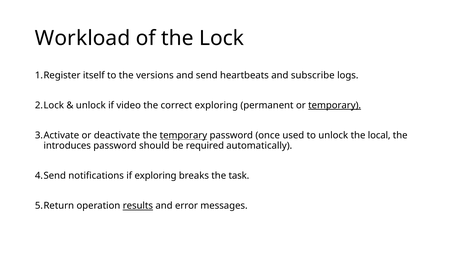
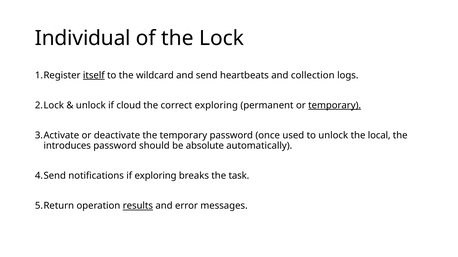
Workload: Workload -> Individual (83, 38)
itself underline: none -> present (94, 75)
versions: versions -> wildcard (155, 75)
subscribe: subscribe -> collection (313, 75)
video: video -> cloud (129, 106)
temporary underline: present -> none (183, 136)
required: required -> absolute (205, 146)
